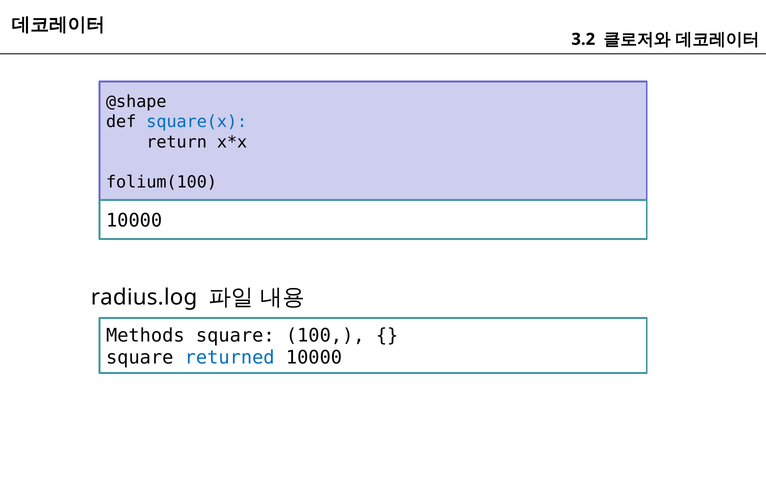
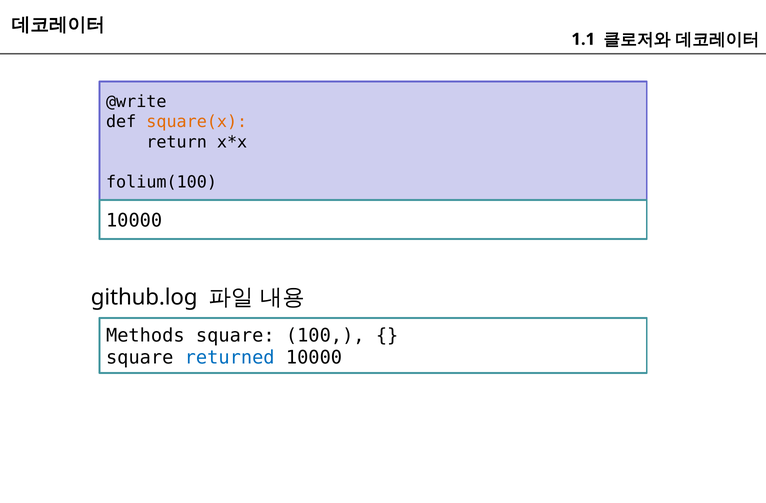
3.2: 3.2 -> 1.1 (583, 39)
@shape: @shape -> @write (136, 102)
square(x colour: blue -> orange (197, 122)
radius.log: radius.log -> github.log (144, 297)
